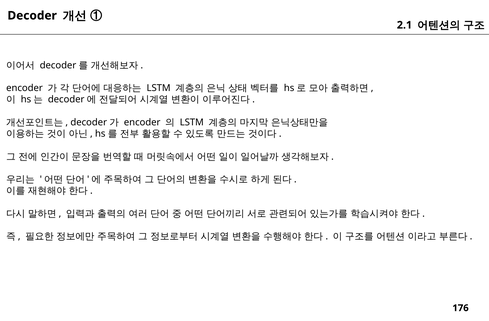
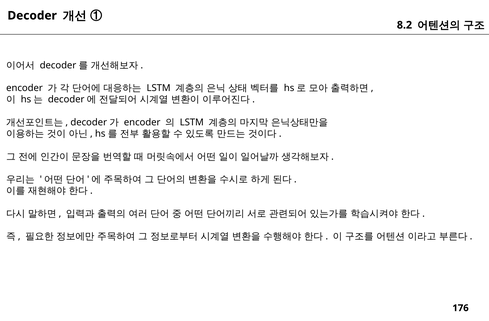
2.1: 2.1 -> 8.2 (404, 25)
